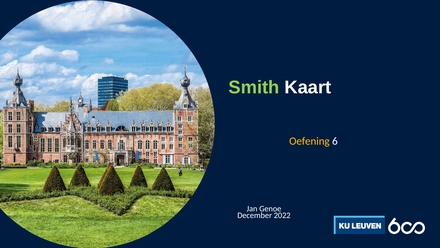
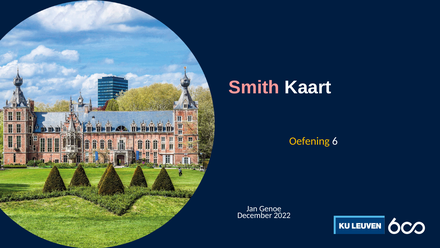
Smith colour: light green -> pink (254, 87)
